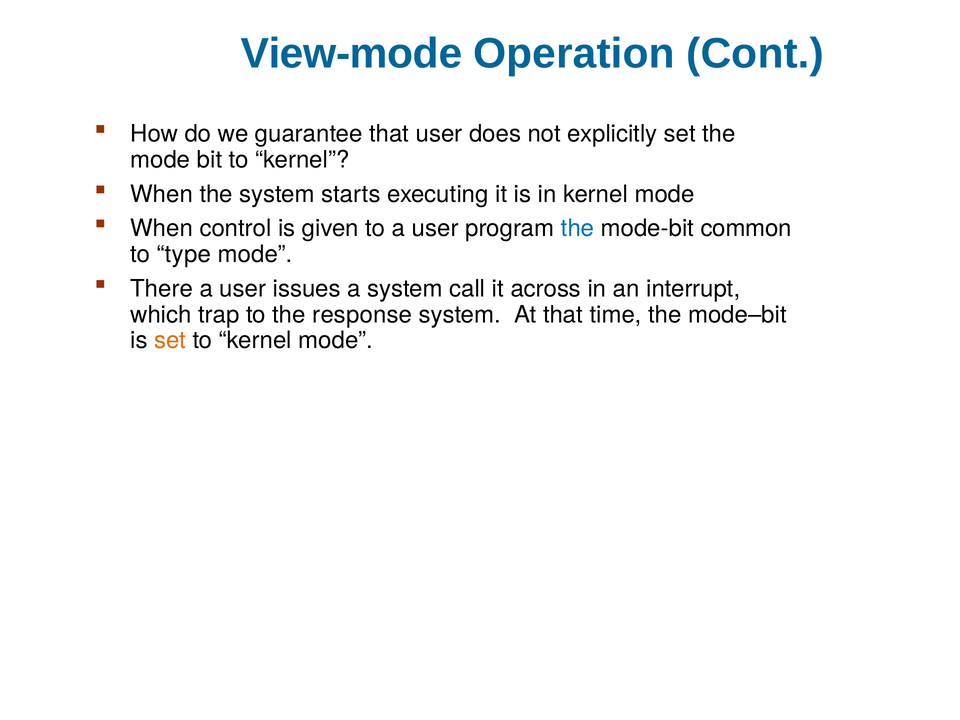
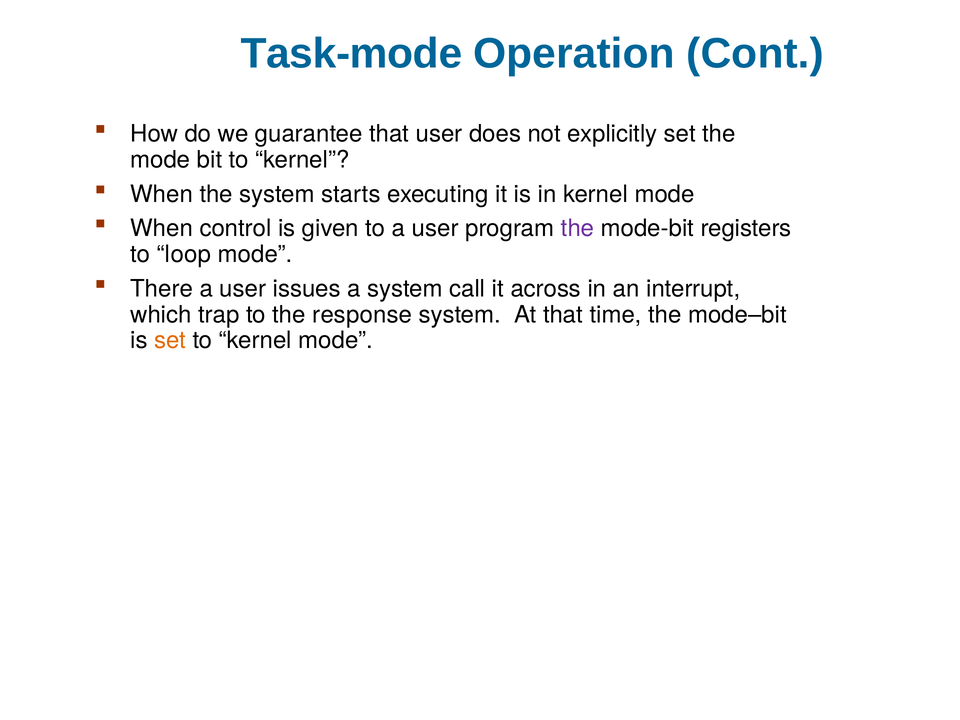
View-mode: View-mode -> Task-mode (351, 54)
the colour: blue -> purple (578, 228)
common: common -> registers (746, 228)
type: type -> loop (184, 254)
